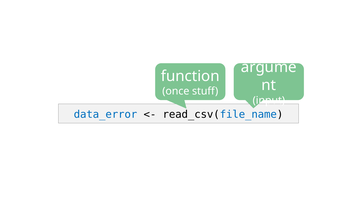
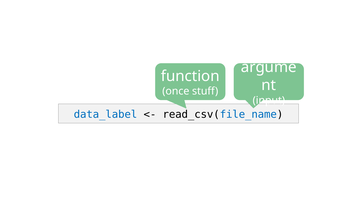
data_error: data_error -> data_label (105, 115)
